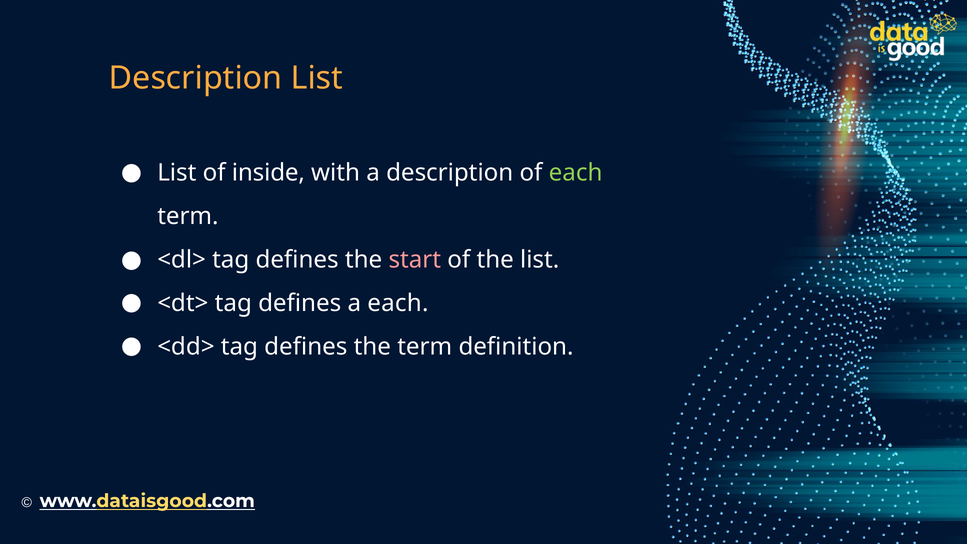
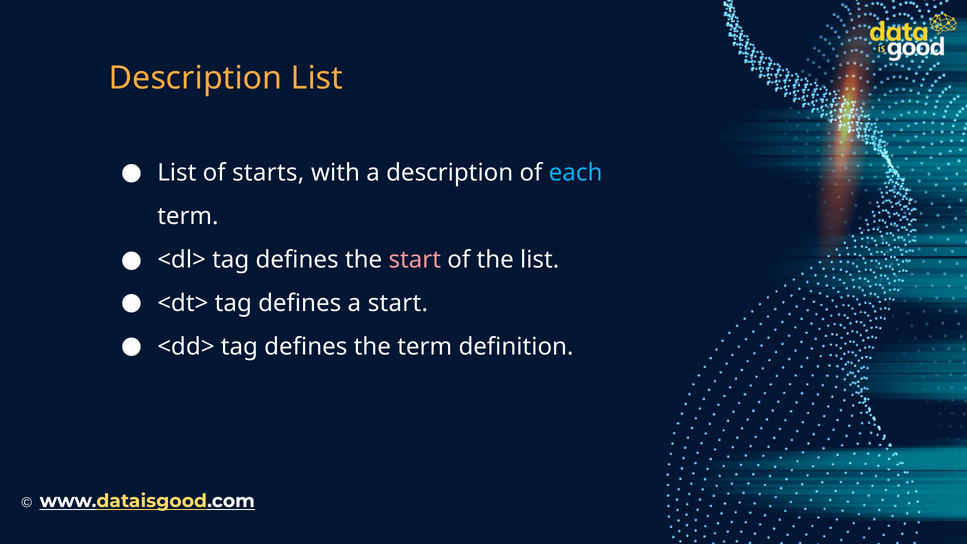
inside: inside -> starts (268, 173)
each colour: light green -> light blue (576, 173)
a each: each -> start (398, 303)
